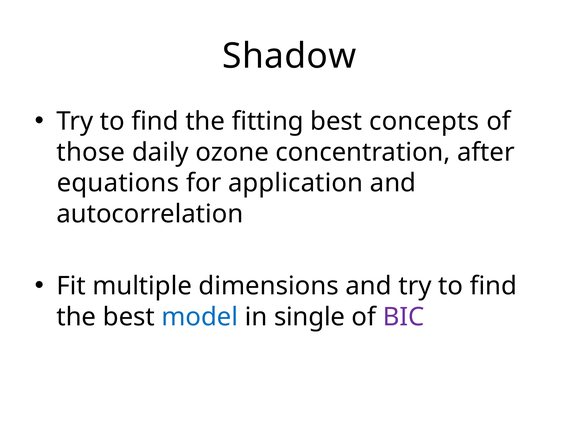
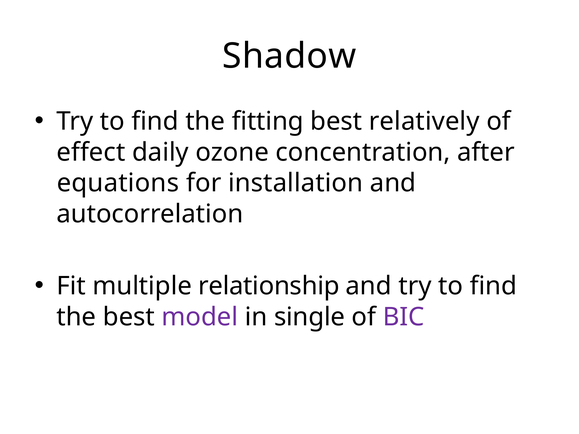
concepts: concepts -> relatively (424, 121)
those: those -> effect (91, 152)
application: application -> installation (296, 183)
dimensions: dimensions -> relationship (269, 286)
model colour: blue -> purple (200, 317)
